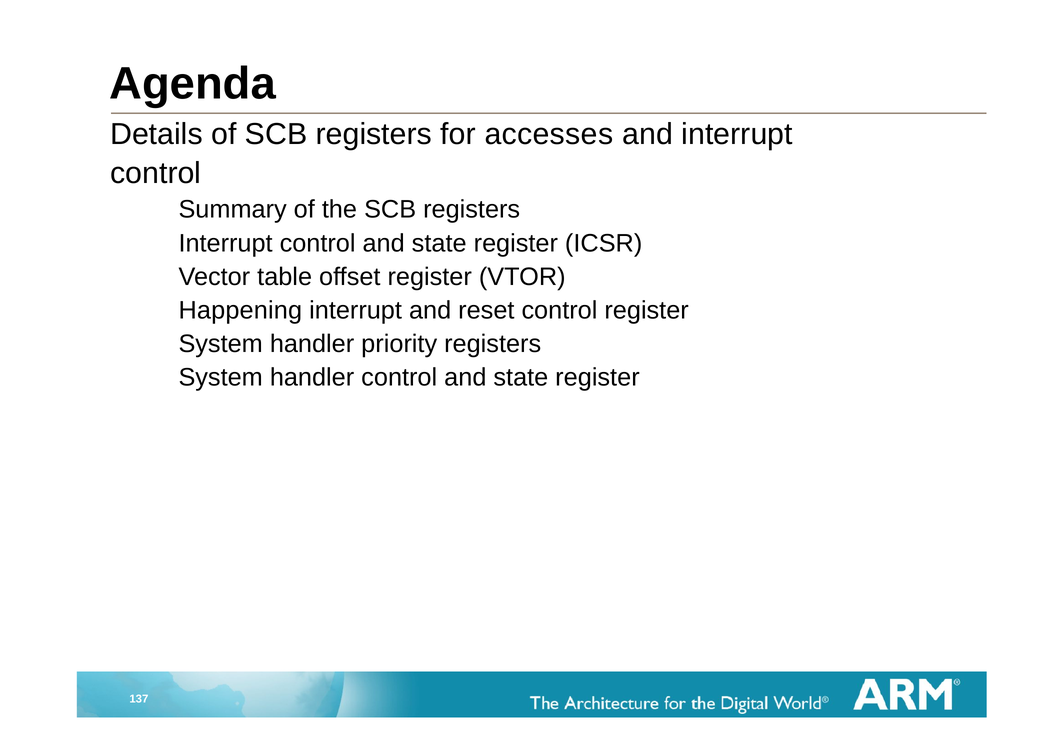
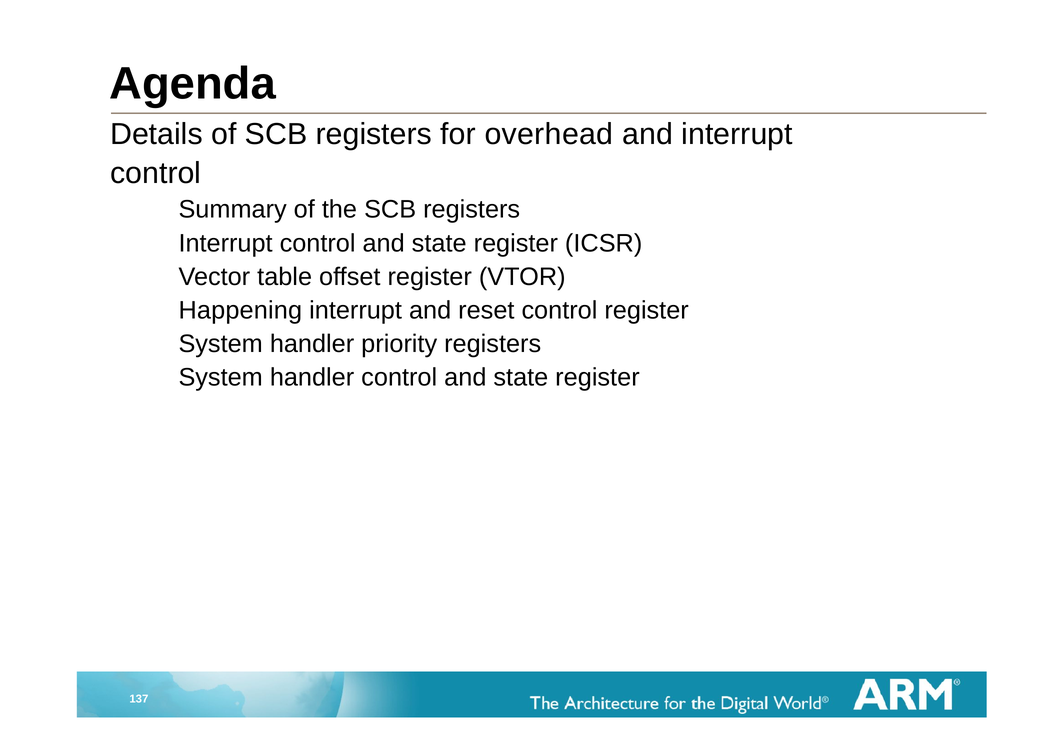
accesses: accesses -> overhead (549, 134)
